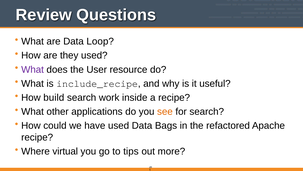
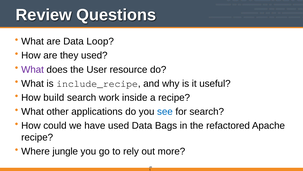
see colour: orange -> blue (165, 111)
virtual: virtual -> jungle (65, 151)
tips: tips -> rely (131, 151)
